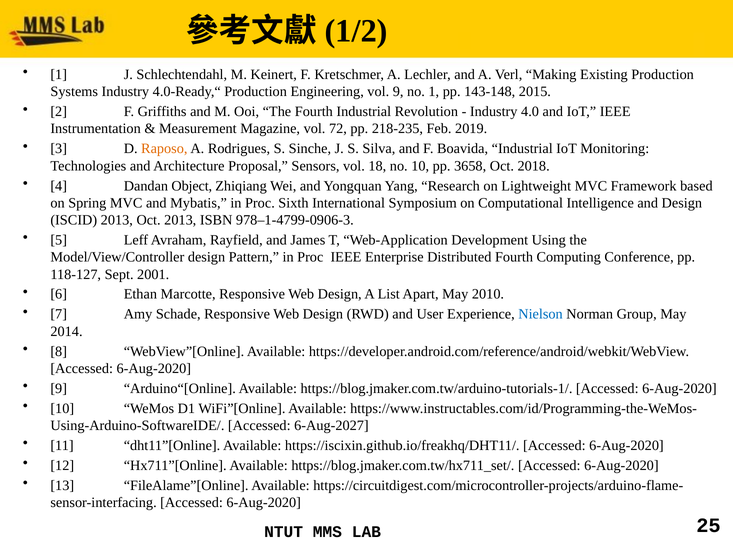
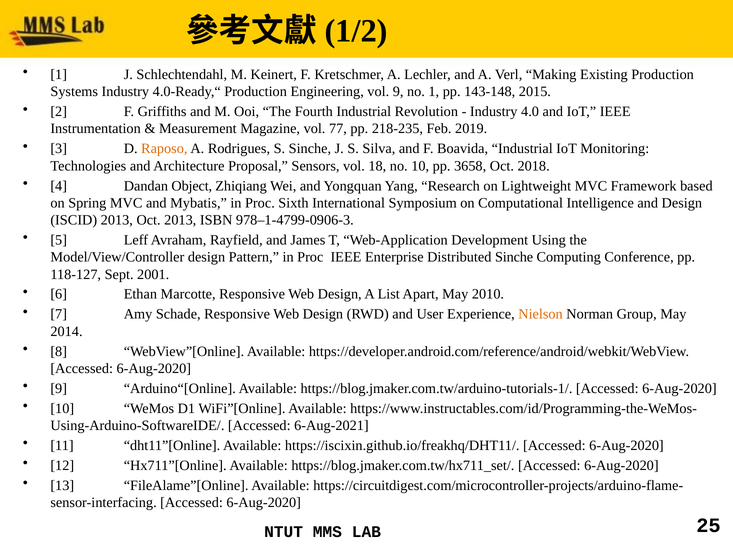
72: 72 -> 77 (338, 129)
Distributed Fourth: Fourth -> Sinche (514, 257)
Nielson colour: blue -> orange (541, 314)
6-Aug-2027: 6-Aug-2027 -> 6-Aug-2021 (331, 425)
